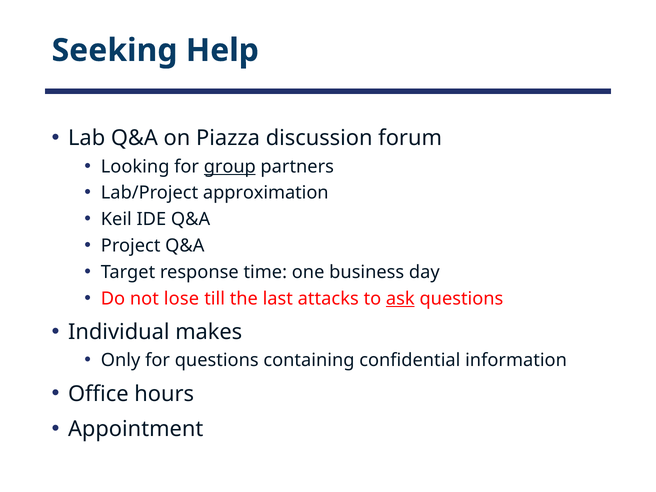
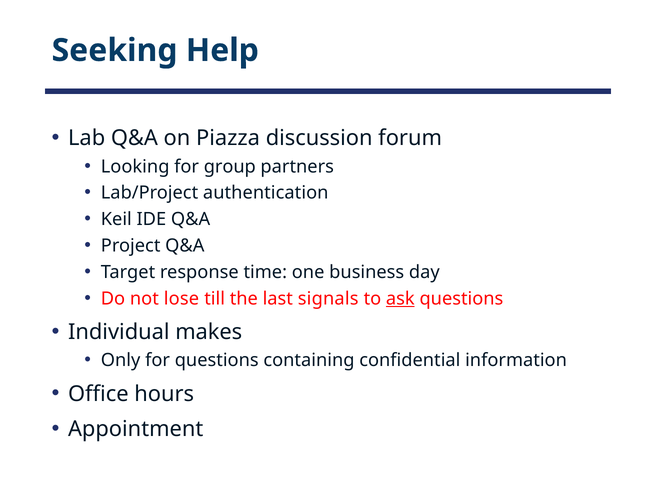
group underline: present -> none (230, 167)
approximation: approximation -> authentication (266, 193)
attacks: attacks -> signals (328, 299)
